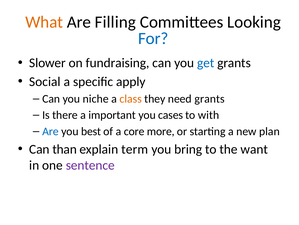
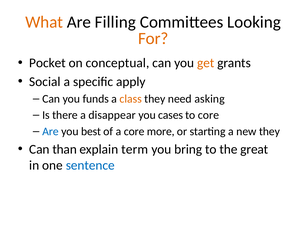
For colour: blue -> orange (153, 38)
Slower: Slower -> Pocket (47, 63)
fundraising: fundraising -> conceptual (118, 63)
get colour: blue -> orange (206, 63)
niche: niche -> funds (96, 99)
need grants: grants -> asking (210, 99)
important: important -> disappear (112, 115)
to with: with -> core (209, 115)
new plan: plan -> they (269, 131)
want: want -> great (254, 149)
sentence colour: purple -> blue (90, 165)
